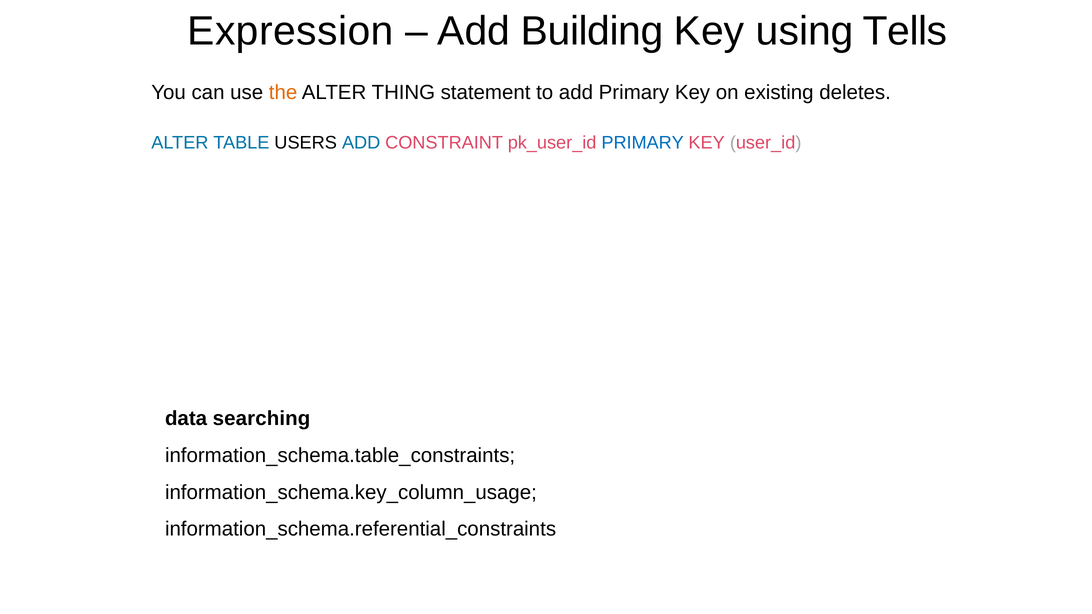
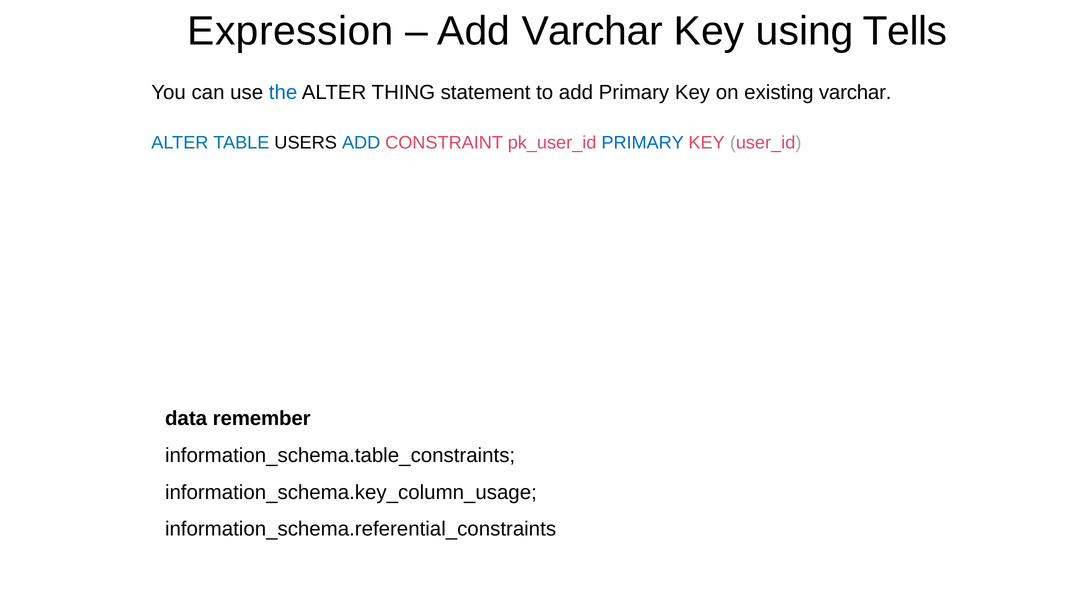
Add Building: Building -> Varchar (592, 31)
the colour: orange -> blue (283, 93)
existing deletes: deletes -> varchar (855, 93)
searching: searching -> remember (262, 419)
